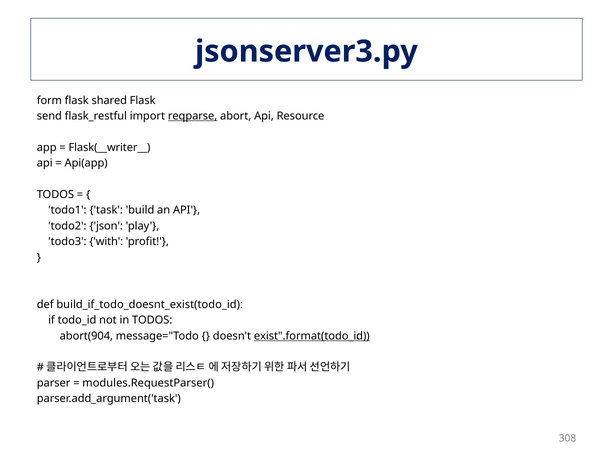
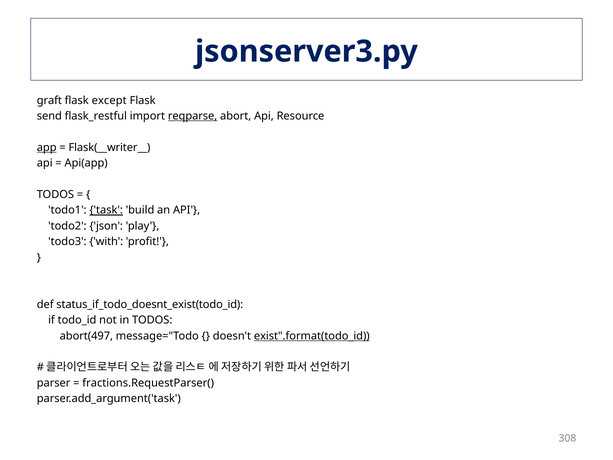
form: form -> graft (49, 100)
shared: shared -> except (109, 100)
app underline: none -> present (47, 147)
task underline: none -> present (106, 210)
build_if_todo_doesnt_exist(todo_id: build_if_todo_doesnt_exist(todo_id -> status_if_todo_doesnt_exist(todo_id (150, 304)
abort(904: abort(904 -> abort(497 (86, 336)
modules.RequestParser(: modules.RequestParser( -> fractions.RequestParser( (148, 383)
